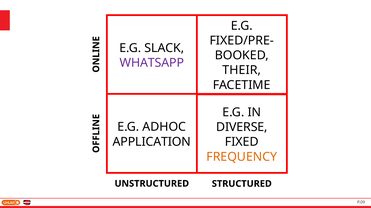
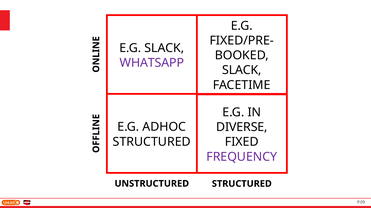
THEIR: THEIR -> SLACK (242, 70)
APPLICATION: APPLICATION -> STRUCTURED (152, 142)
FREQUENCY colour: orange -> purple (242, 157)
